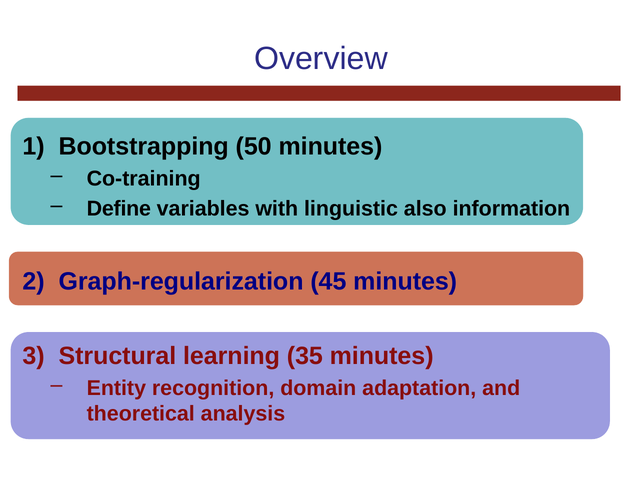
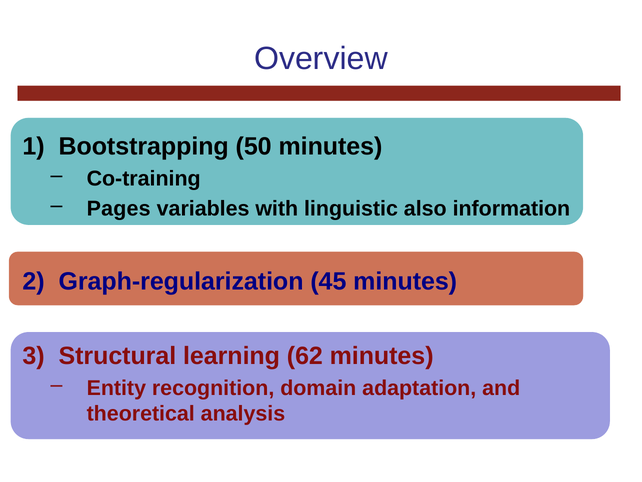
Define: Define -> Pages (119, 208)
35: 35 -> 62 (305, 356)
